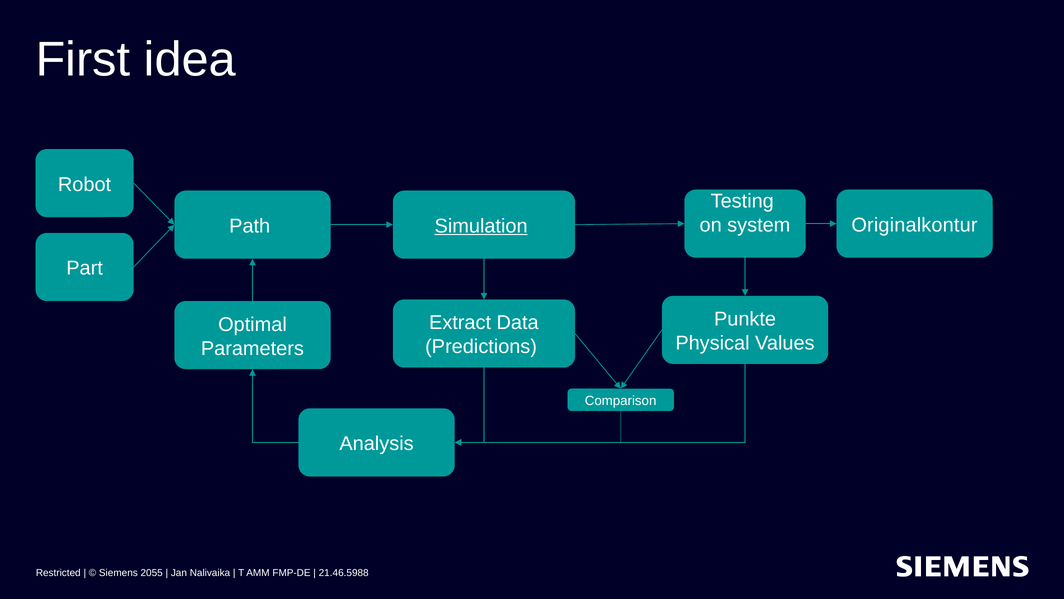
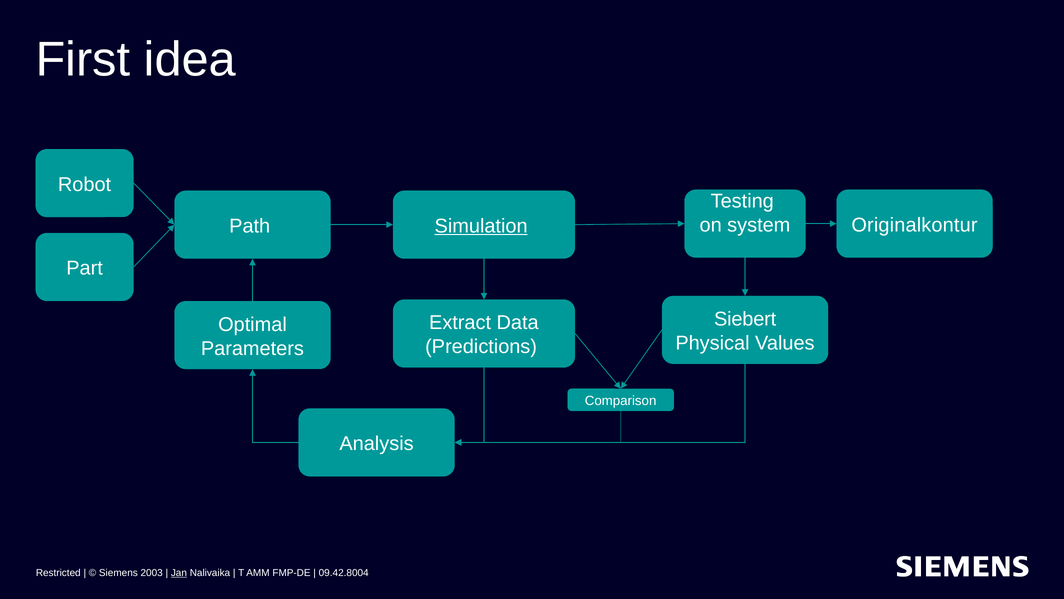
Punkte: Punkte -> Siebert (745, 319)
2055: 2055 -> 2003 (152, 573)
Jan underline: none -> present (179, 573)
21.46.5988: 21.46.5988 -> 09.42.8004 (344, 573)
